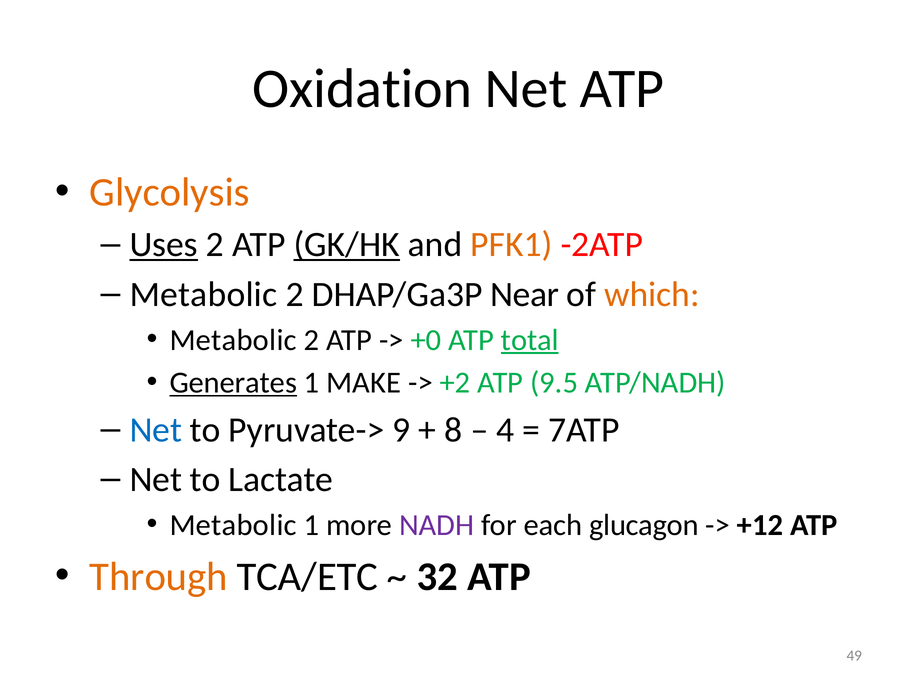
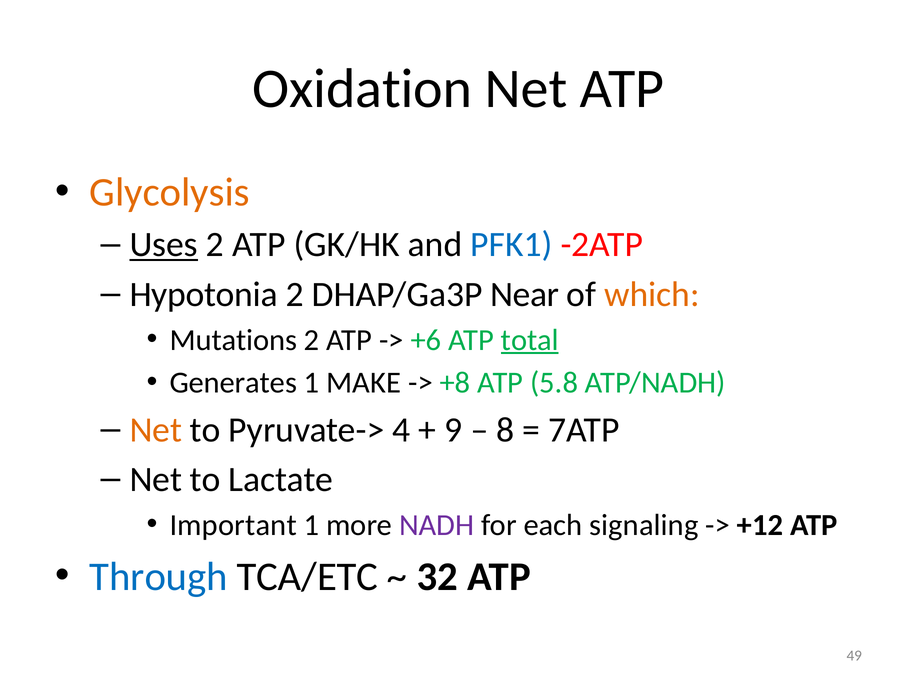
GK/HK underline: present -> none (347, 245)
PFK1 colour: orange -> blue (511, 245)
Metabolic: Metabolic -> Hypotonia (204, 295)
Metabolic: Metabolic -> Mutations (233, 340)
+0: +0 -> +6 (426, 340)
Generates underline: present -> none (233, 383)
+2: +2 -> +8 (455, 383)
9.5: 9.5 -> 5.8 (554, 383)
Net colour: blue -> orange (156, 430)
9: 9 -> 4 (401, 430)
8: 8 -> 9 (453, 430)
4: 4 -> 8 (505, 430)
Metabolic: Metabolic -> Important (233, 526)
glucagon: glucagon -> signaling (644, 526)
Through colour: orange -> blue (159, 577)
